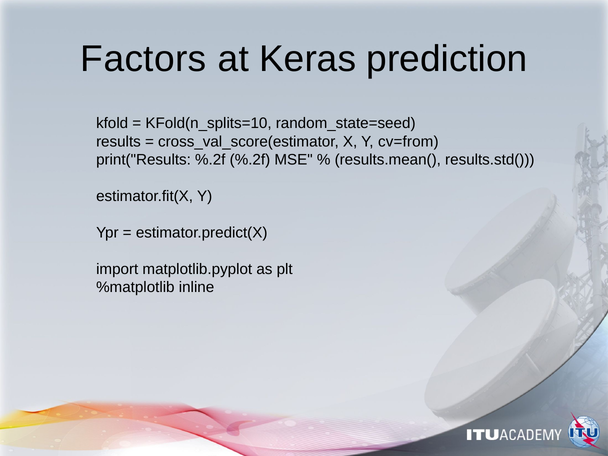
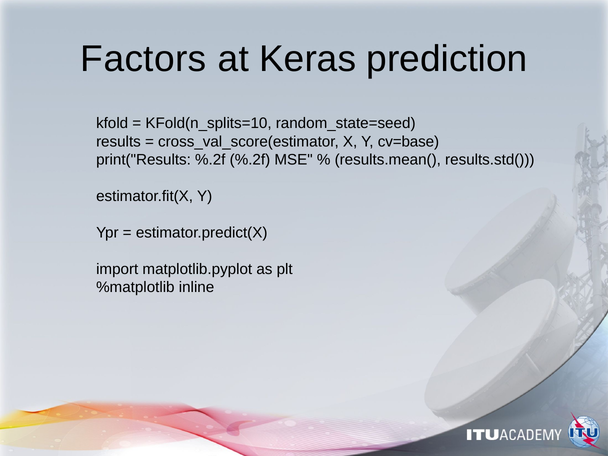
cv=from: cv=from -> cv=base (408, 142)
